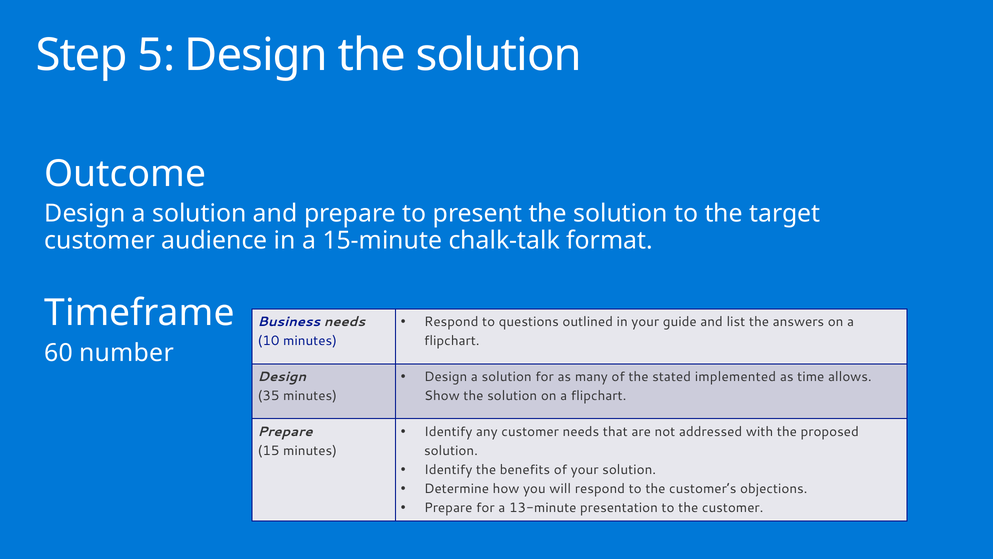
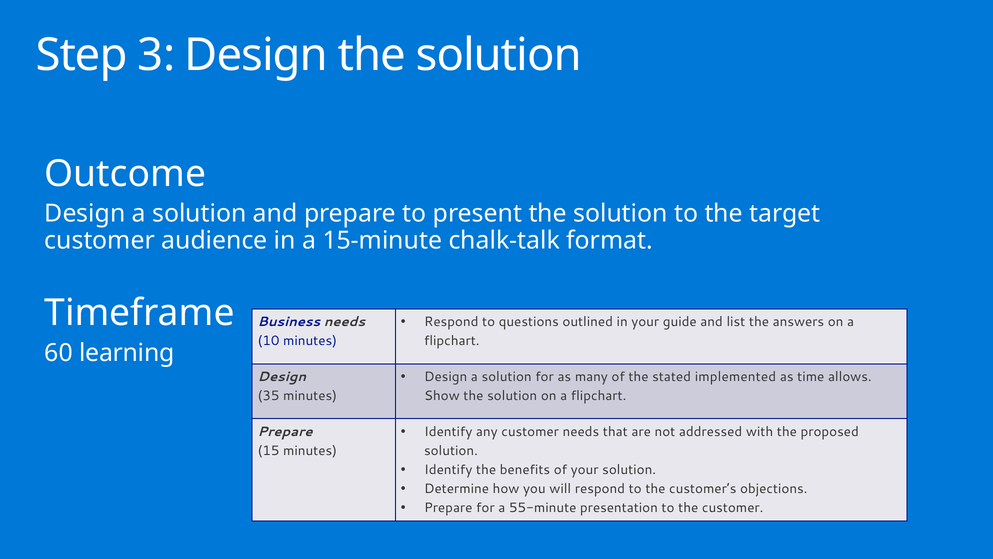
5: 5 -> 3 (156, 55)
number: number -> learning (127, 353)
13-minute: 13-minute -> 55-minute (543, 507)
